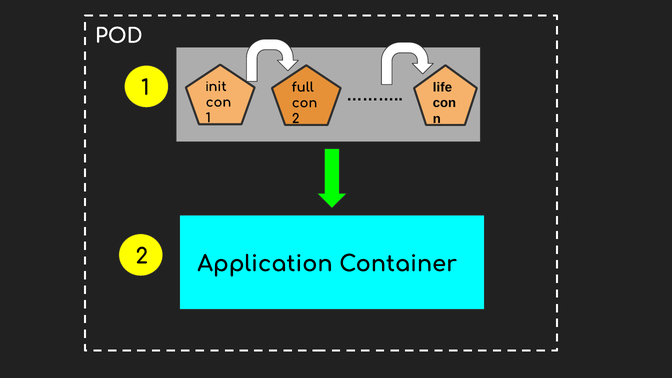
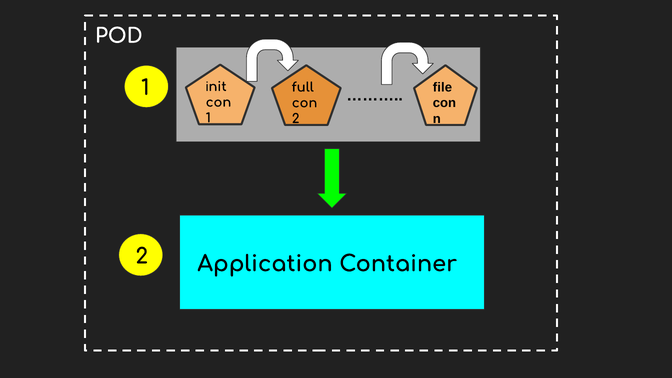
life: life -> file (442, 87)
